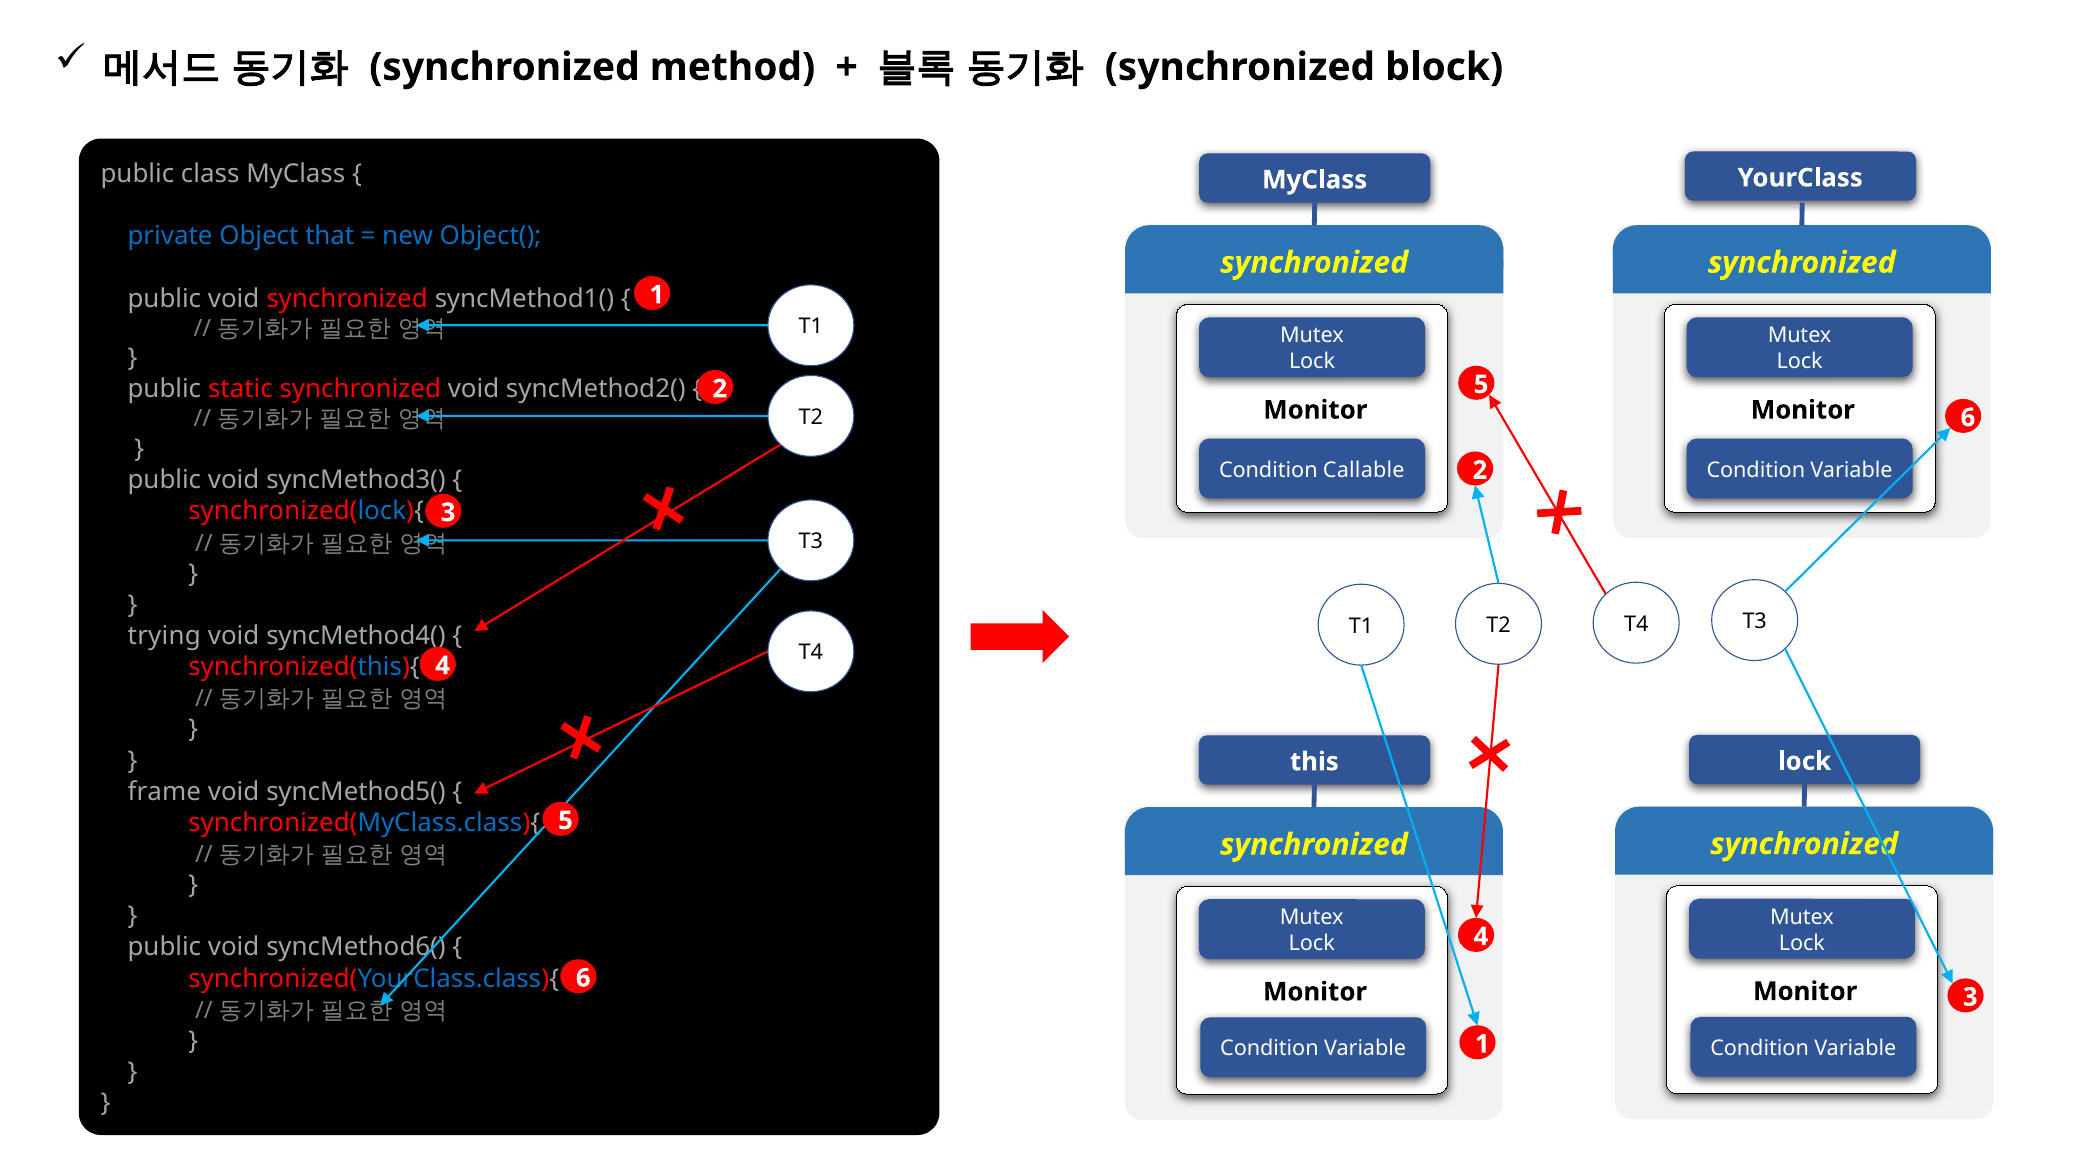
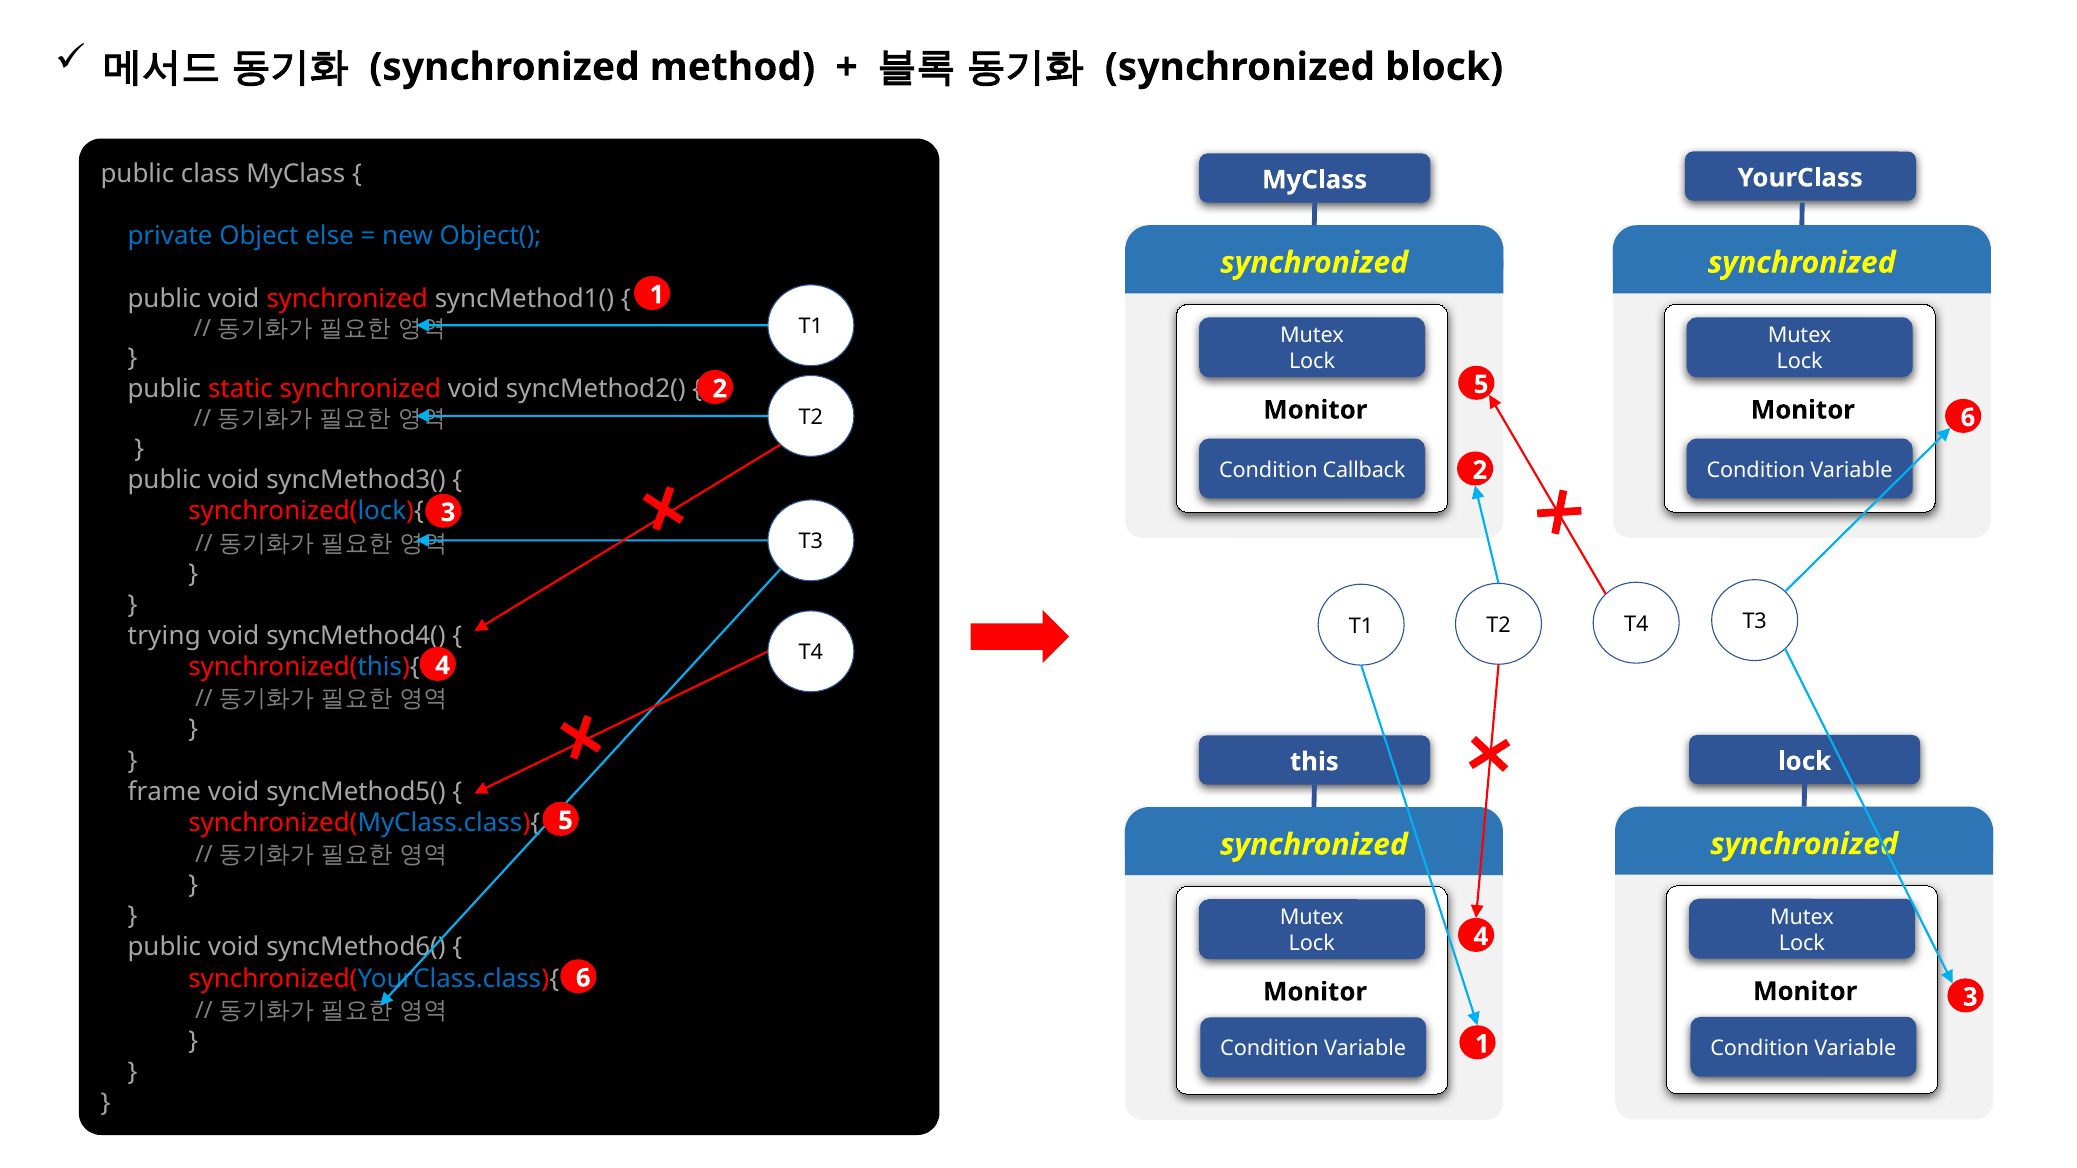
that: that -> else (330, 236)
Callable: Callable -> Callback (1364, 470)
